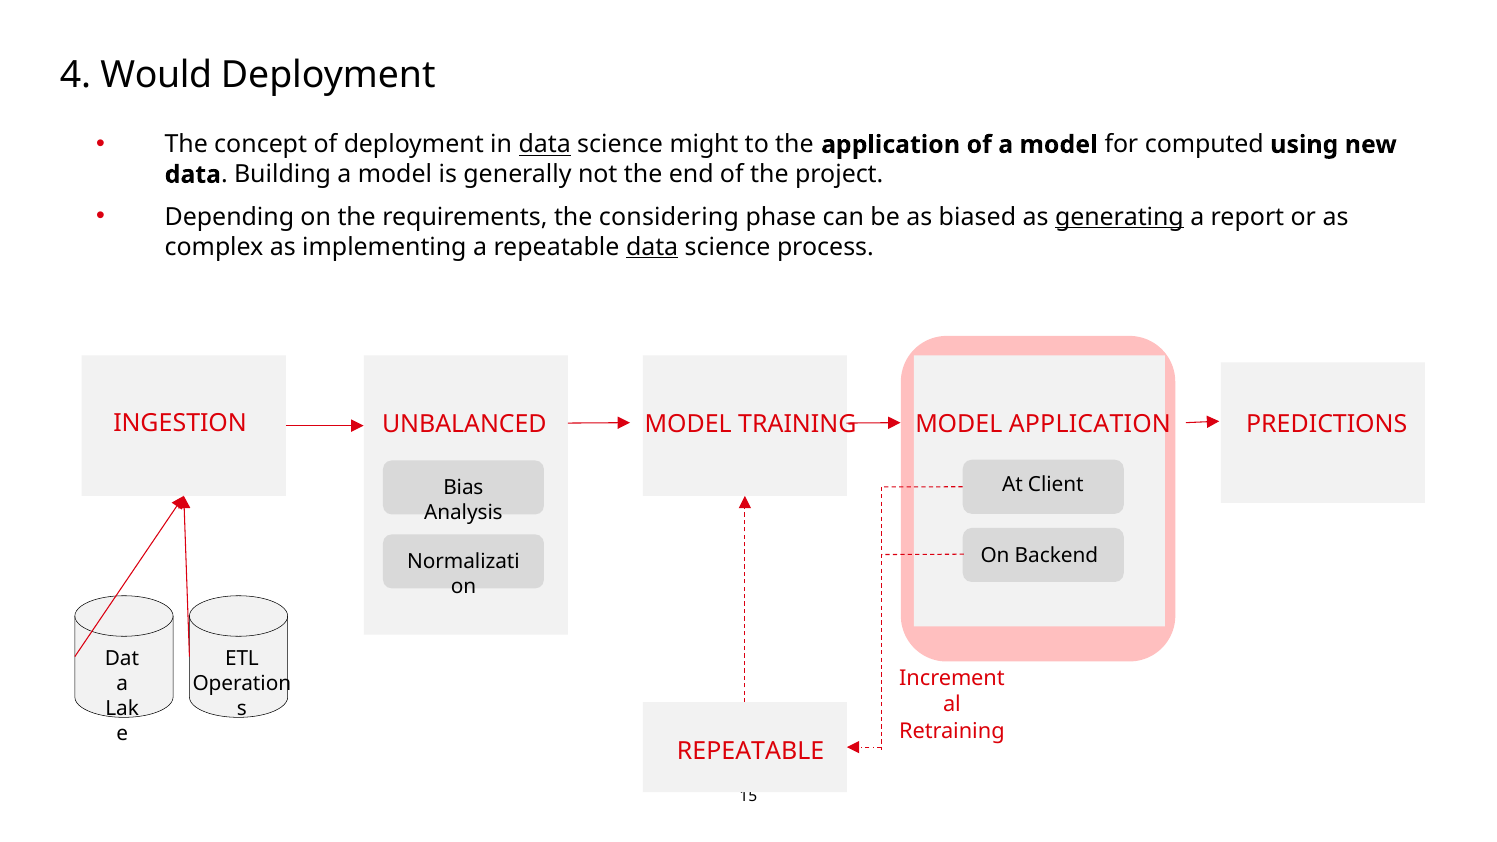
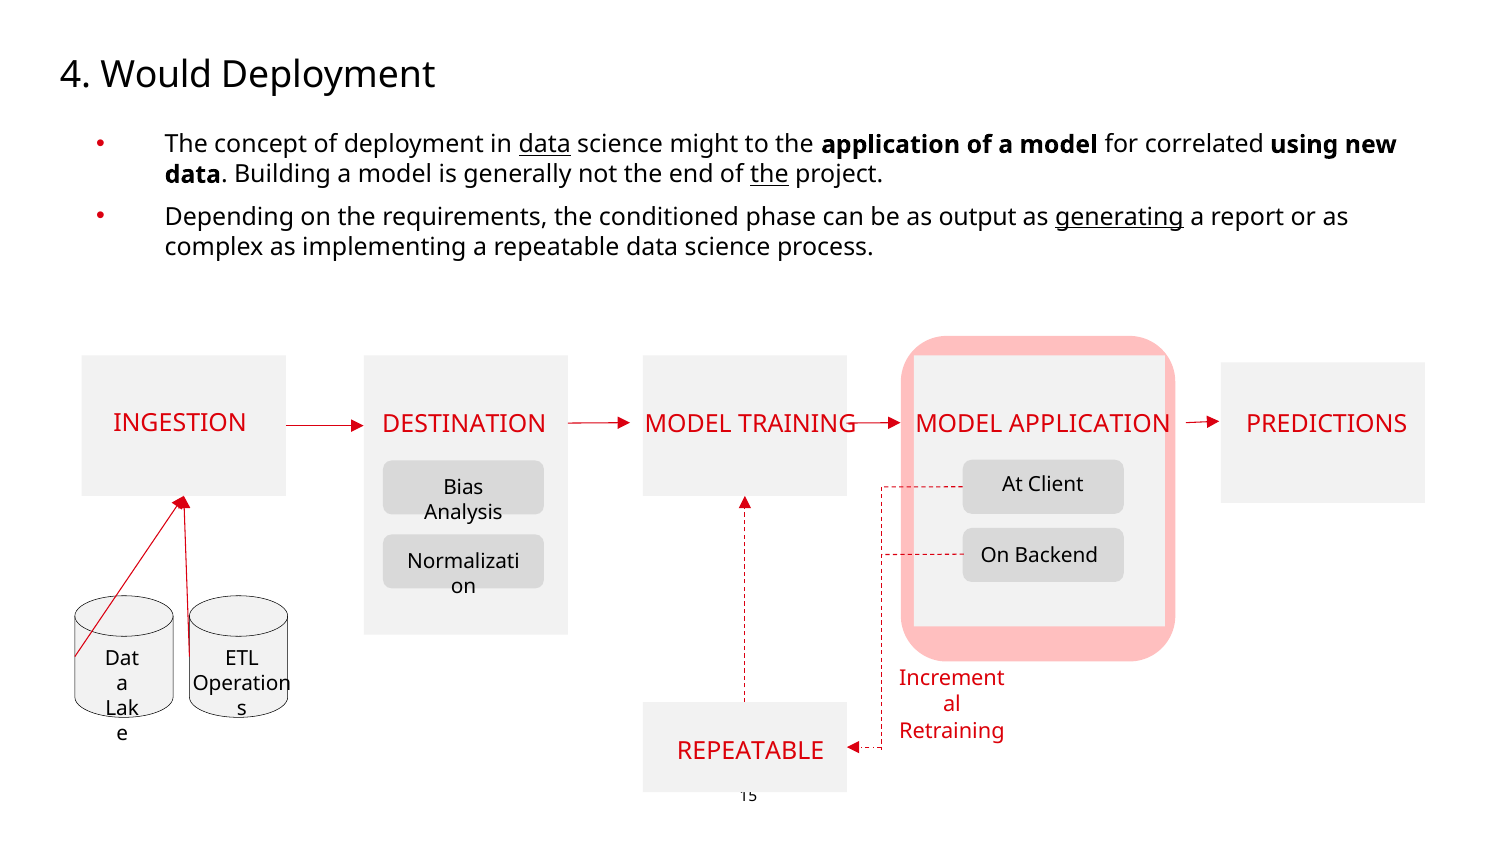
computed: computed -> correlated (1204, 145)
the underline: none -> present (769, 175)
considering: considering -> conditioned (669, 217)
biased: biased -> output (978, 217)
data underline: present -> none (652, 247)
UNBALANCED: UNBALANCED -> DESTINATION (464, 424)
